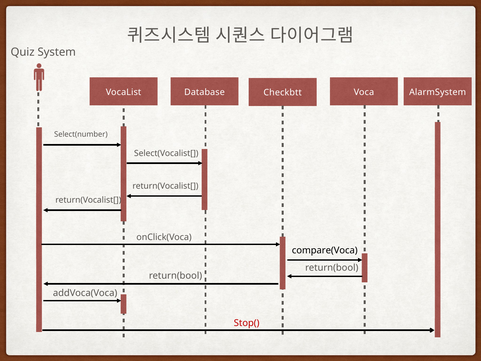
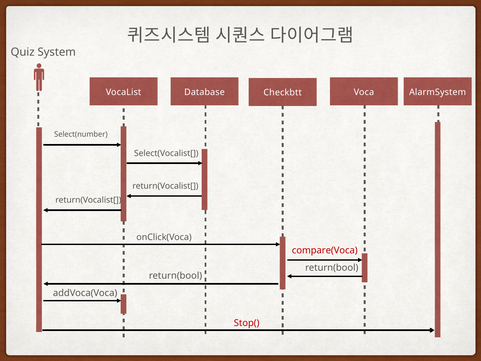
compare(Voca colour: black -> red (325, 250)
